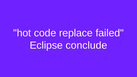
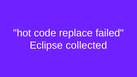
conclude: conclude -> collected (86, 45)
